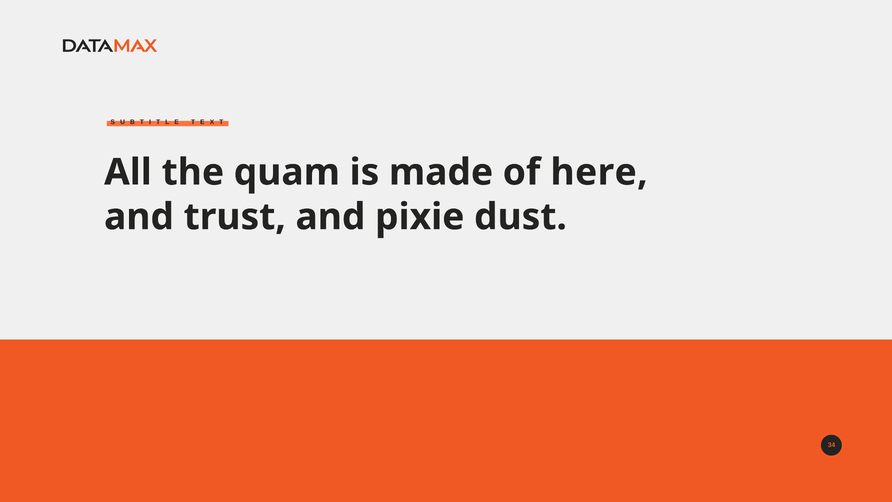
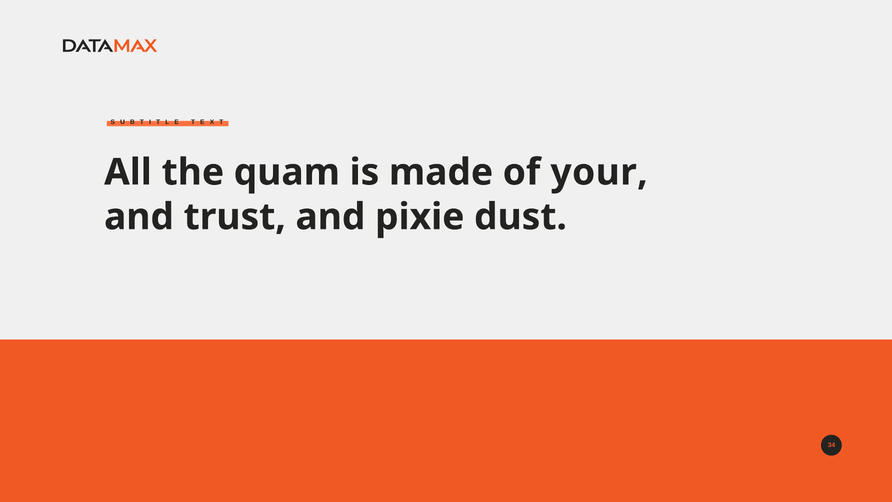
here: here -> your (599, 172)
